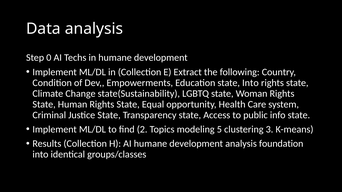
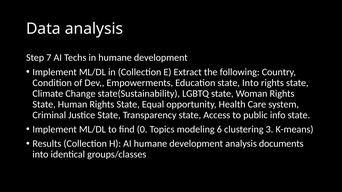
0: 0 -> 7 (49, 58)
2: 2 -> 0 (142, 130)
5: 5 -> 6 (219, 130)
foundation: foundation -> documents (281, 144)
